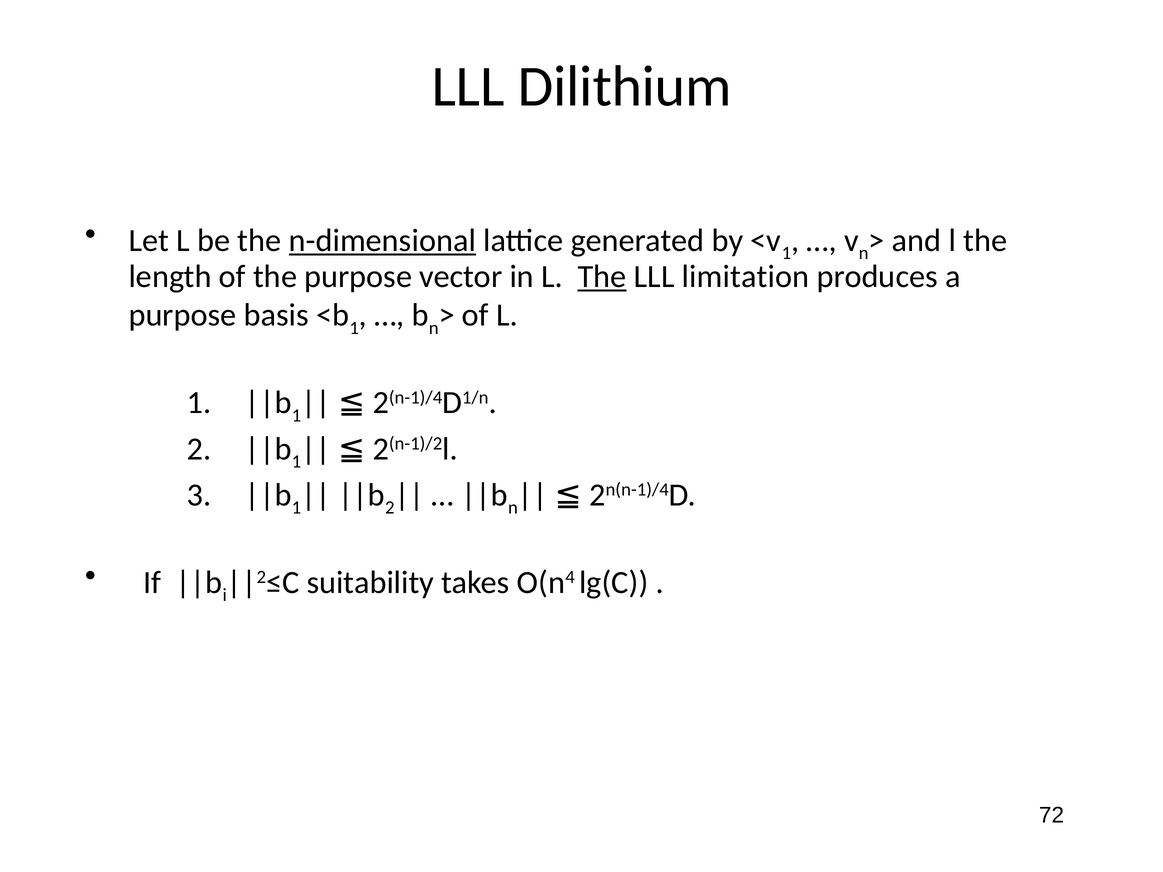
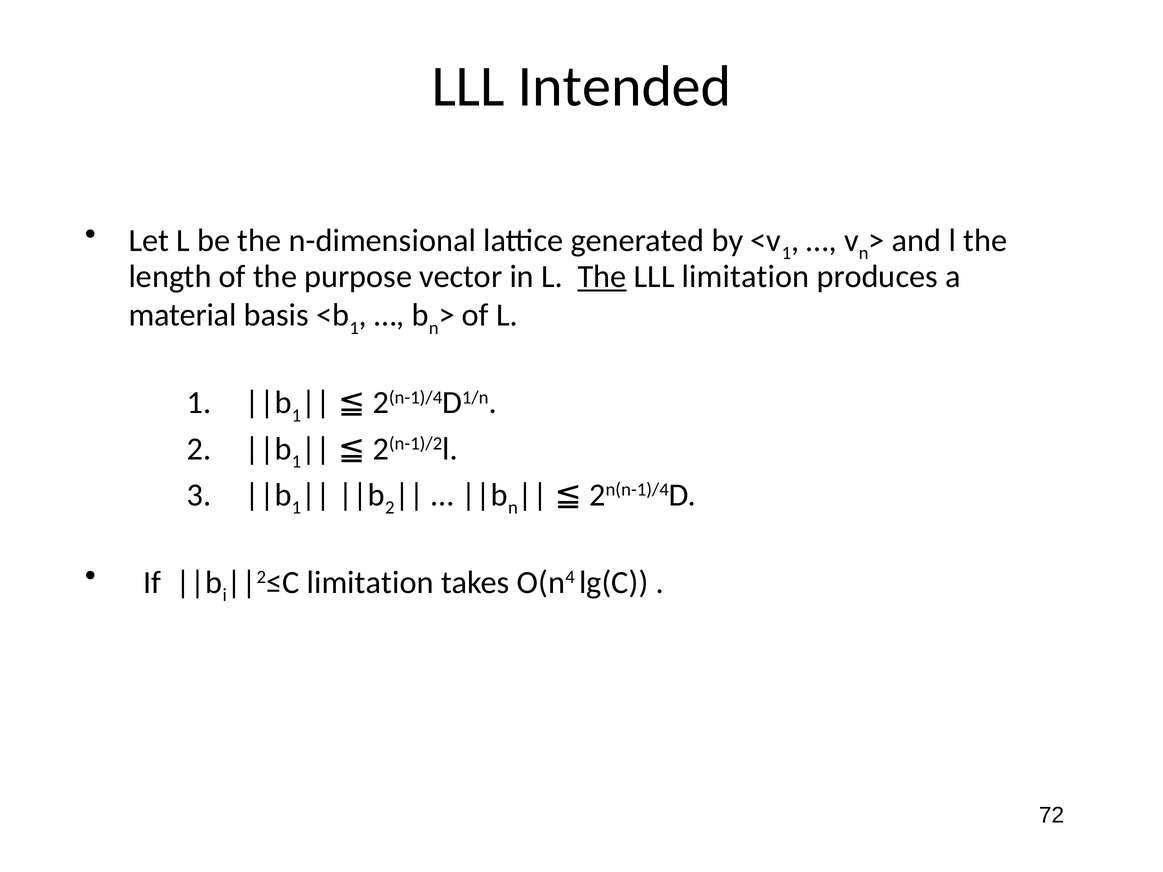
Dilithium: Dilithium -> Intended (625, 86)
n-dimensional underline: present -> none (382, 241)
purpose: purpose -> material (183, 315)
suitability: suitability -> limitation (370, 583)
